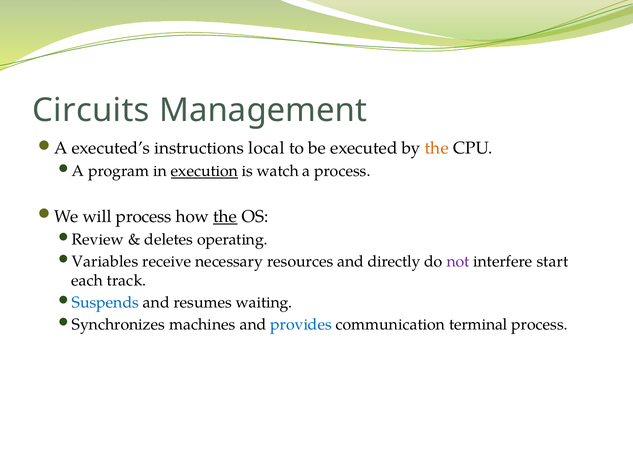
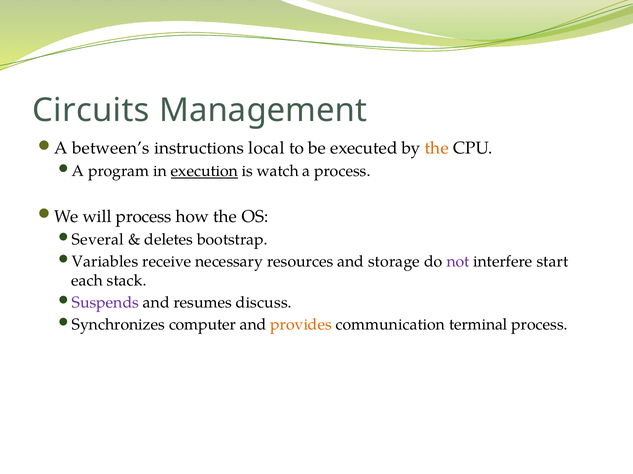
executed’s: executed’s -> between’s (111, 149)
the underline: present -> none (225, 217)
Review: Review -> Several (98, 240)
operating: operating -> bootstrap (232, 240)
directly: directly -> storage (394, 262)
track: track -> stack (127, 281)
Suspends colour: blue -> purple (105, 303)
waiting: waiting -> discuss (264, 303)
machines: machines -> computer (202, 325)
provides colour: blue -> orange (301, 325)
